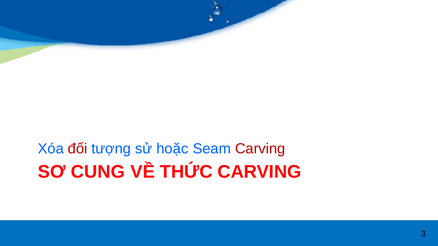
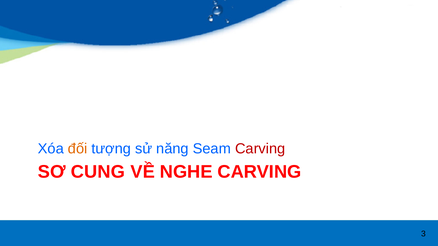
đối colour: red -> orange (78, 149)
hoặc: hoặc -> năng (172, 149)
THỨC: THỨC -> NGHE (186, 172)
